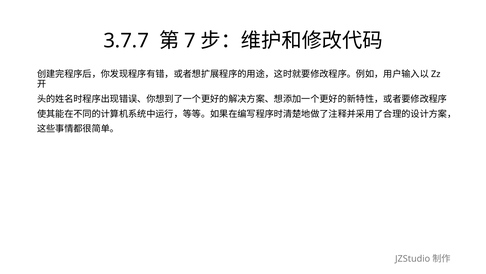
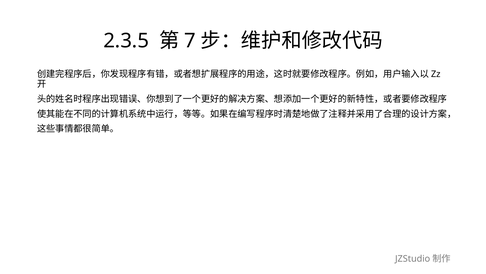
3.7.7: 3.7.7 -> 2.3.5 (126, 41)
